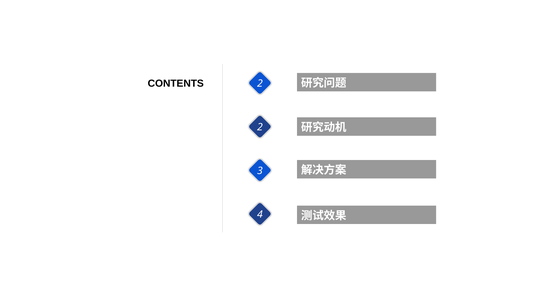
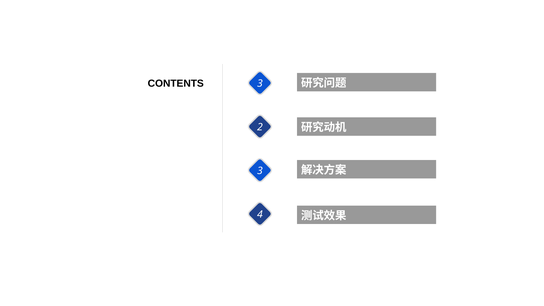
CONTENTS 2: 2 -> 3 (260, 84)
